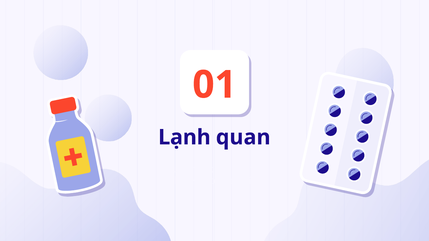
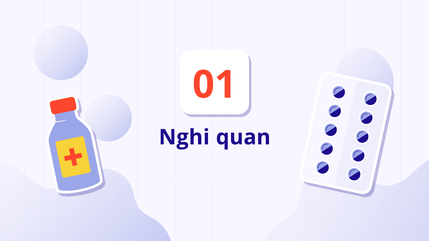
Lạnh: Lạnh -> Nghi (184, 137)
